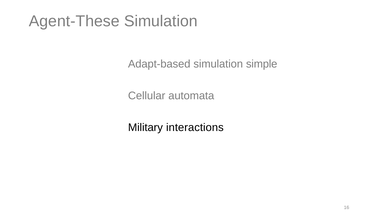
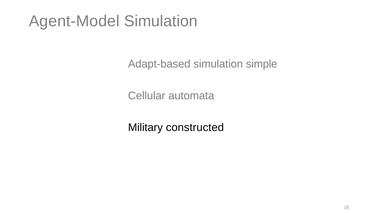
Agent-These: Agent-These -> Agent-Model (74, 21)
interactions: interactions -> constructed (195, 127)
